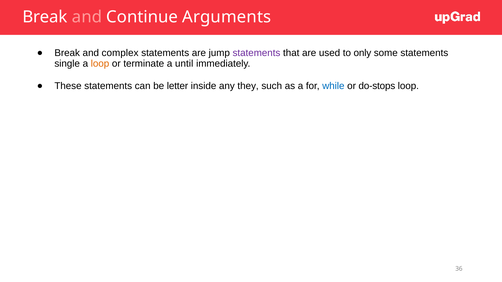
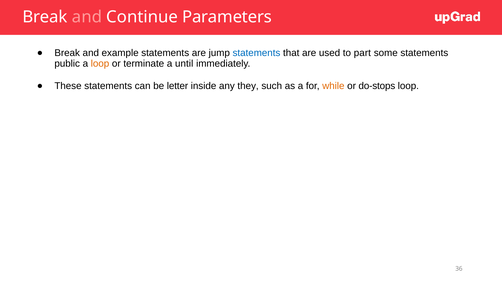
Arguments: Arguments -> Parameters (227, 17)
complex: complex -> example (120, 53)
statements colour: purple -> blue (256, 53)
only: only -> part (362, 53)
single: single -> public (67, 64)
while colour: blue -> orange (333, 86)
